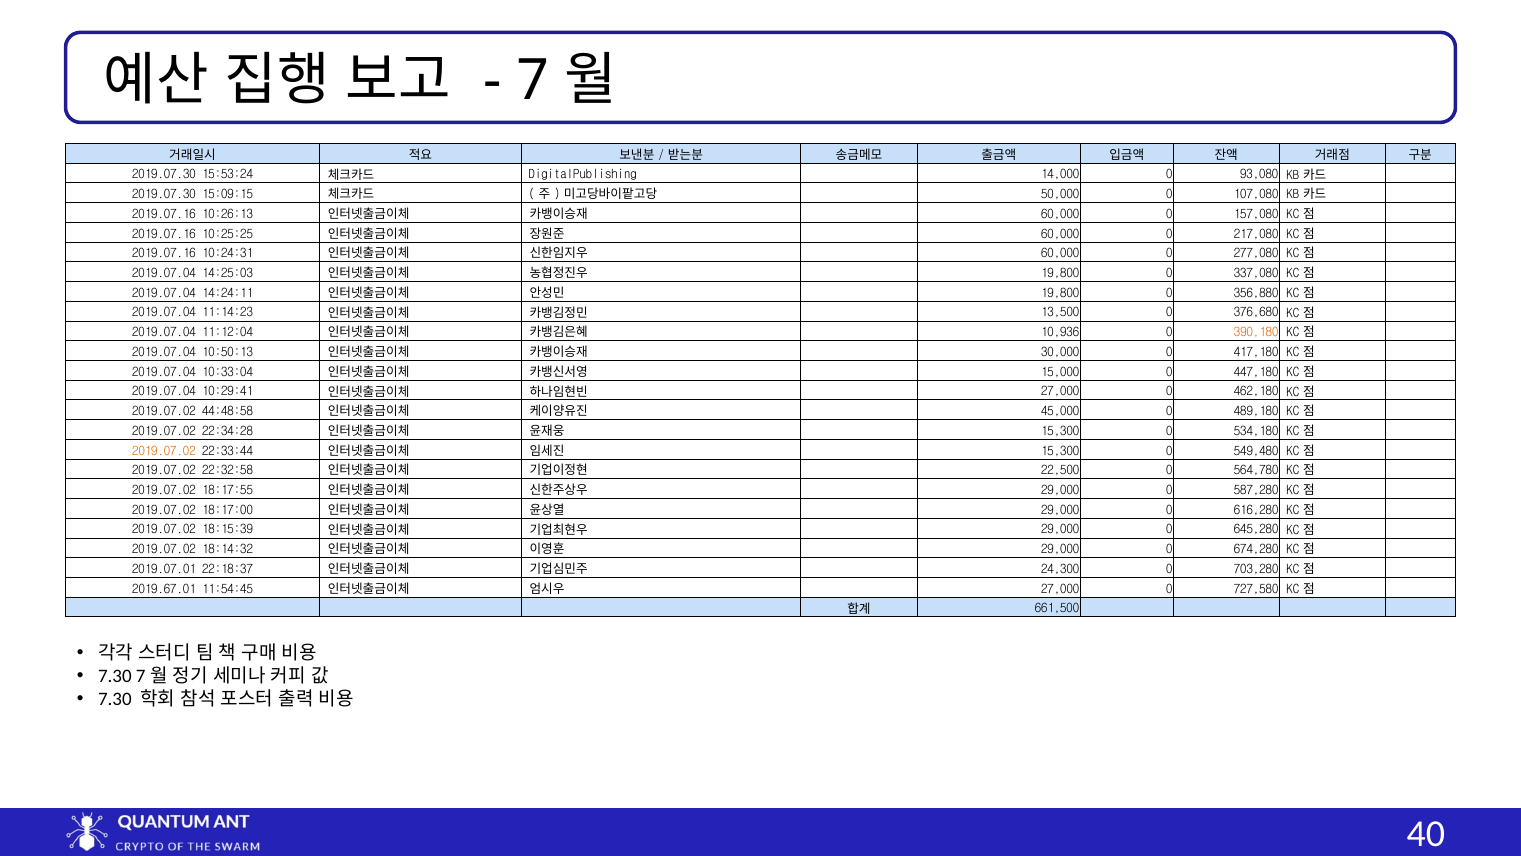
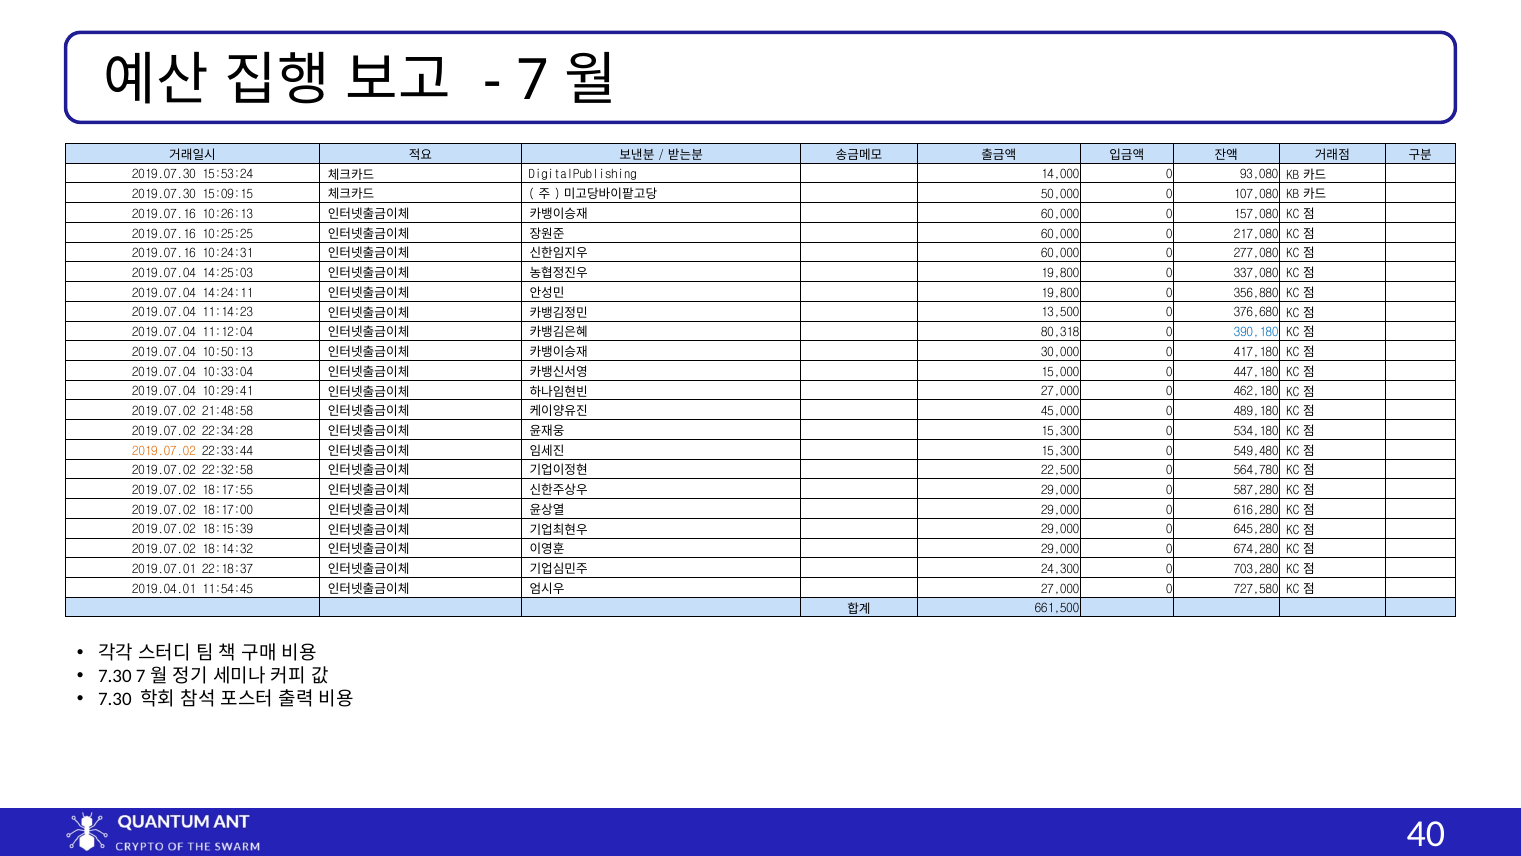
10,936: 10,936 -> 80,318 (1060, 332)
390,180 colour: orange -> blue (1256, 332)
44:48:58: 44:48:58 -> 21:48:58 (227, 411)
2019.67.01: 2019.67.01 -> 2019.04.01 (164, 589)
